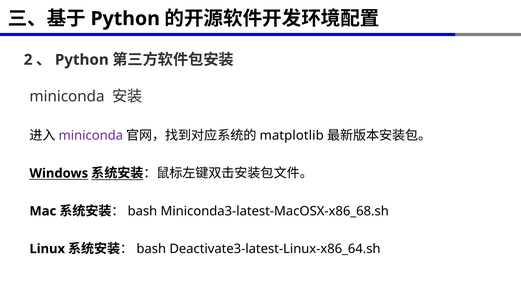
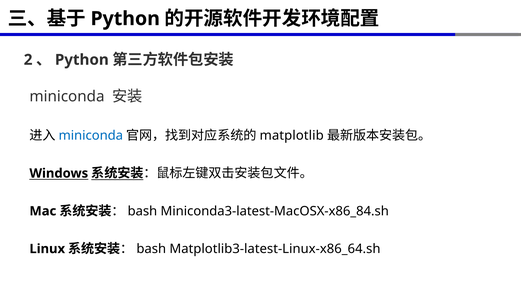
miniconda colour: purple -> blue (91, 136)
Miniconda3-latest-MacOSX-x86_68.sh: Miniconda3-latest-MacOSX-x86_68.sh -> Miniconda3-latest-MacOSX-x86_84.sh (275, 211)
Deactivate3-latest-Linux-x86_64.sh: Deactivate3-latest-Linux-x86_64.sh -> Matplotlib3-latest-Linux-x86_64.sh (275, 249)
